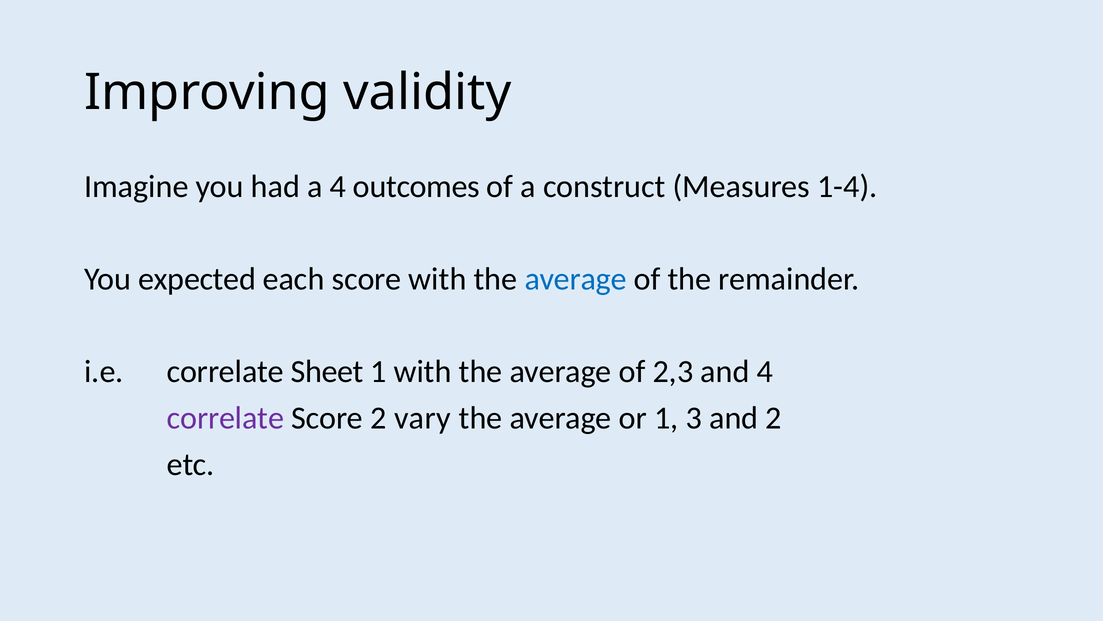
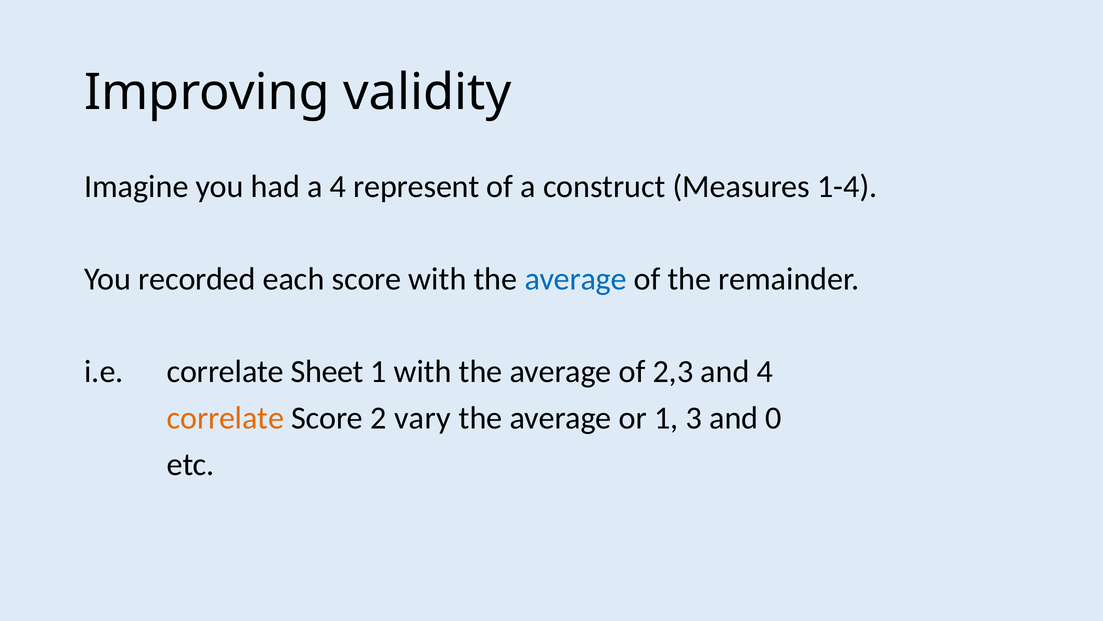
outcomes: outcomes -> represent (416, 186)
expected: expected -> recorded (197, 279)
correlate colour: purple -> orange (225, 418)
and 2: 2 -> 0 (774, 418)
